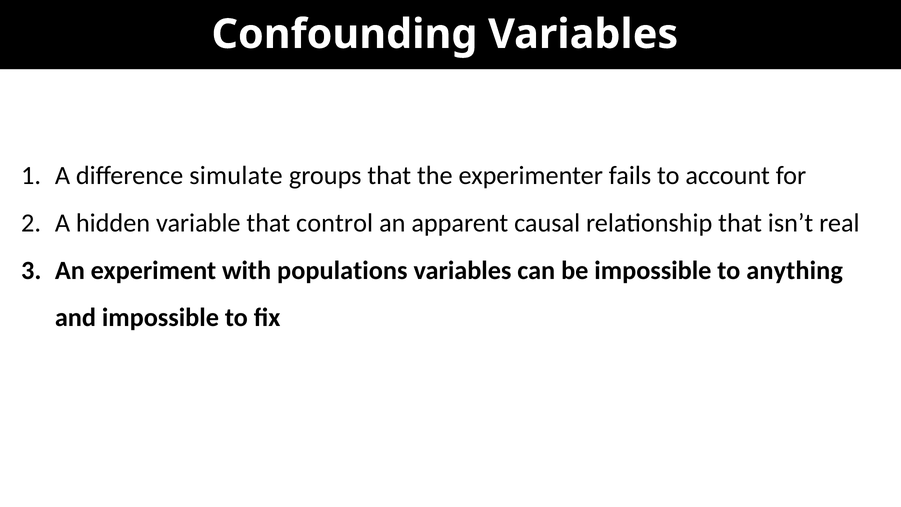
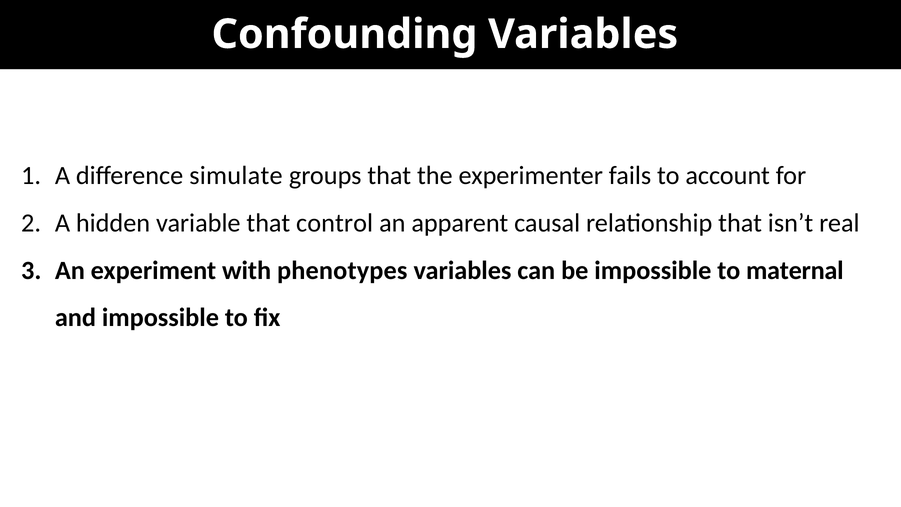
populations: populations -> phenotypes (342, 270)
anything: anything -> maternal (795, 270)
